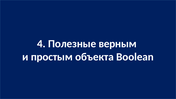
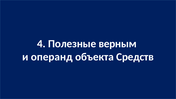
простым: простым -> операнд (52, 57)
Boolean: Boolean -> Средств (135, 57)
